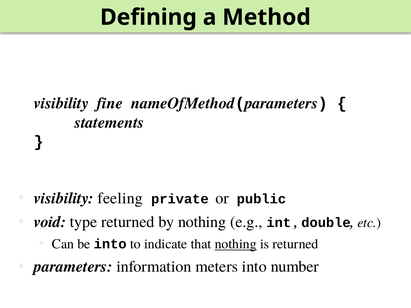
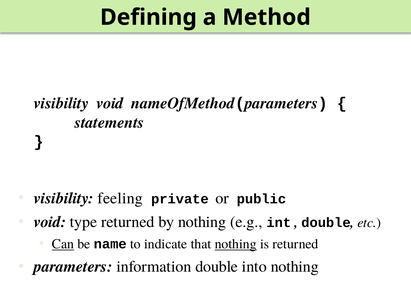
visibility fine: fine -> void (110, 103)
Can underline: none -> present (63, 244)
be into: into -> name (110, 244)
information meters: meters -> double (217, 267)
into number: number -> nothing (295, 267)
